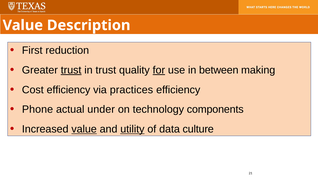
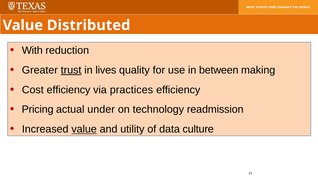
Description: Description -> Distributed (89, 25)
First: First -> With (32, 50)
in trust: trust -> lives (106, 70)
for underline: present -> none (159, 70)
Phone: Phone -> Pricing (38, 109)
components: components -> readmission (215, 109)
utility underline: present -> none (132, 129)
